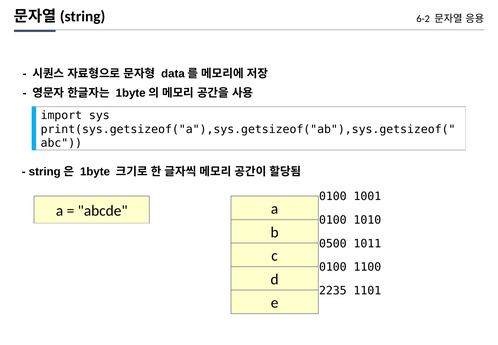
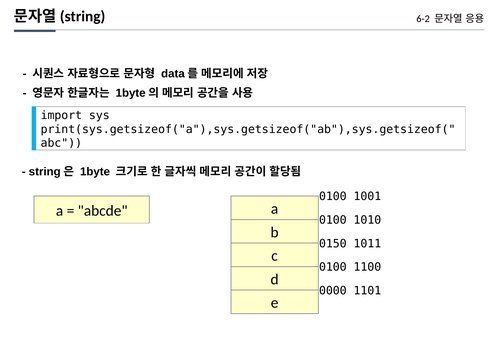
0500: 0500 -> 0150 (333, 243)
2235: 2235 -> 0000 (333, 291)
